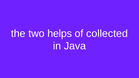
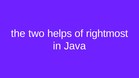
collected: collected -> rightmost (107, 34)
